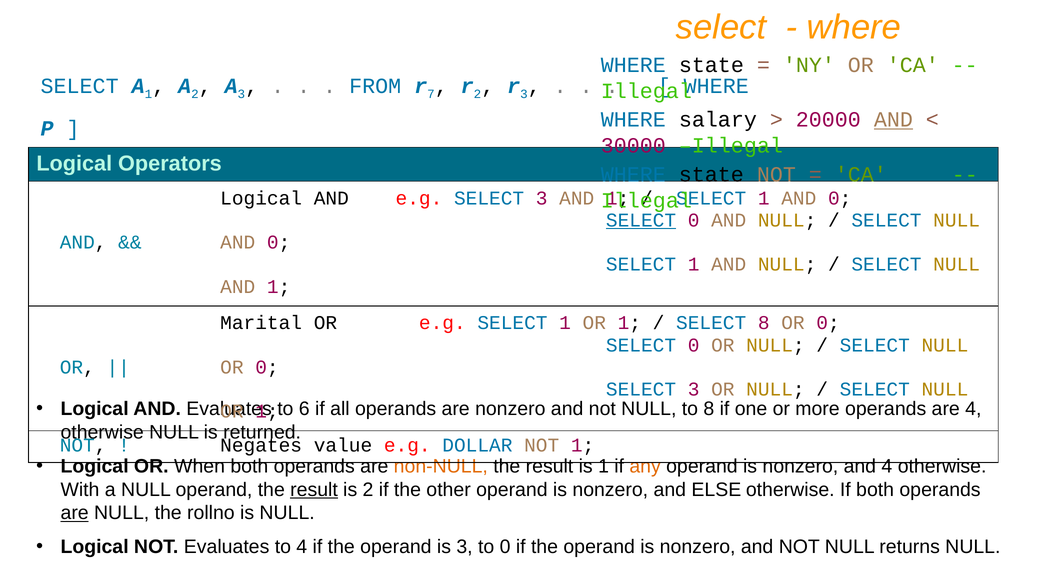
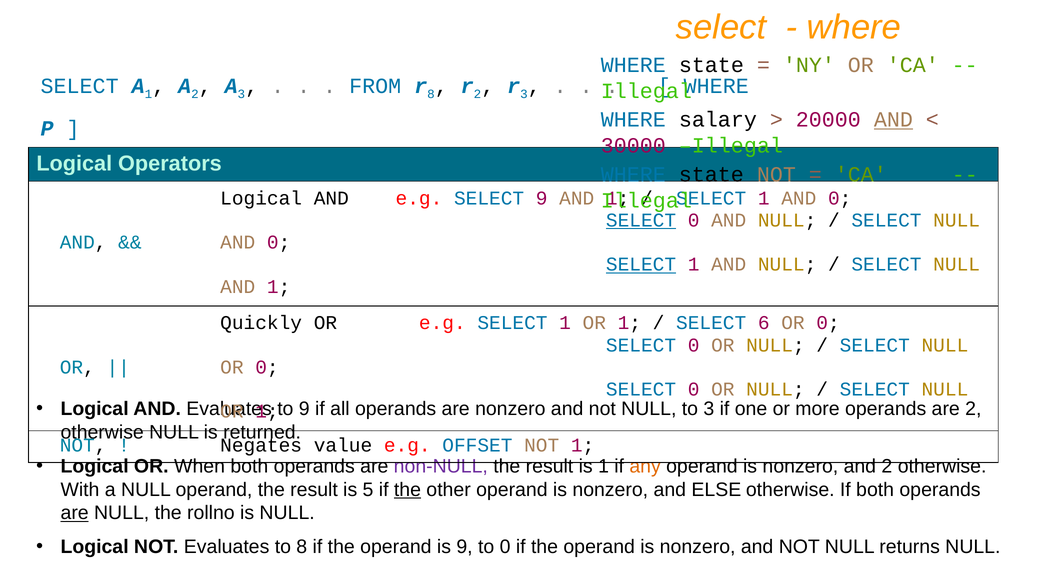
7: 7 -> 8 (431, 94)
e.g SELECT 3: 3 -> 9 (542, 198)
SELECT underline: none -> present (641, 264)
Marital: Marital -> Quickly (261, 323)
SELECT 8: 8 -> 6 (764, 323)
3: 3 -> 0 (694, 389)
to 6: 6 -> 9 (304, 409)
to 8: 8 -> 3 (709, 409)
are 4: 4 -> 2 (973, 409)
DOLLAR: DOLLAR -> OFFSET (477, 445)
non-NULL colour: orange -> purple (441, 466)
and 4: 4 -> 2 (887, 466)
result underline: present -> none (314, 489)
is 2: 2 -> 5 (368, 489)
the underline: none -> present (407, 489)
to 4: 4 -> 8 (302, 546)
is 3: 3 -> 9 (465, 546)
